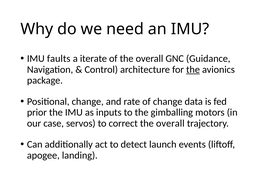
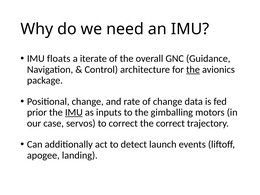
faults: faults -> floats (59, 59)
IMU underline: none -> present (74, 112)
correct the overall: overall -> correct (170, 123)
